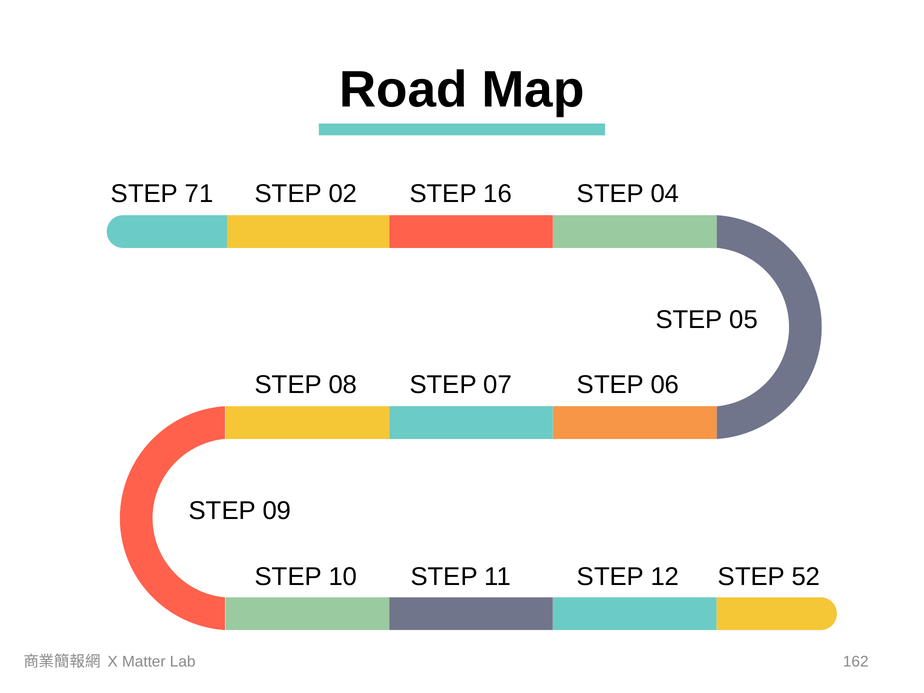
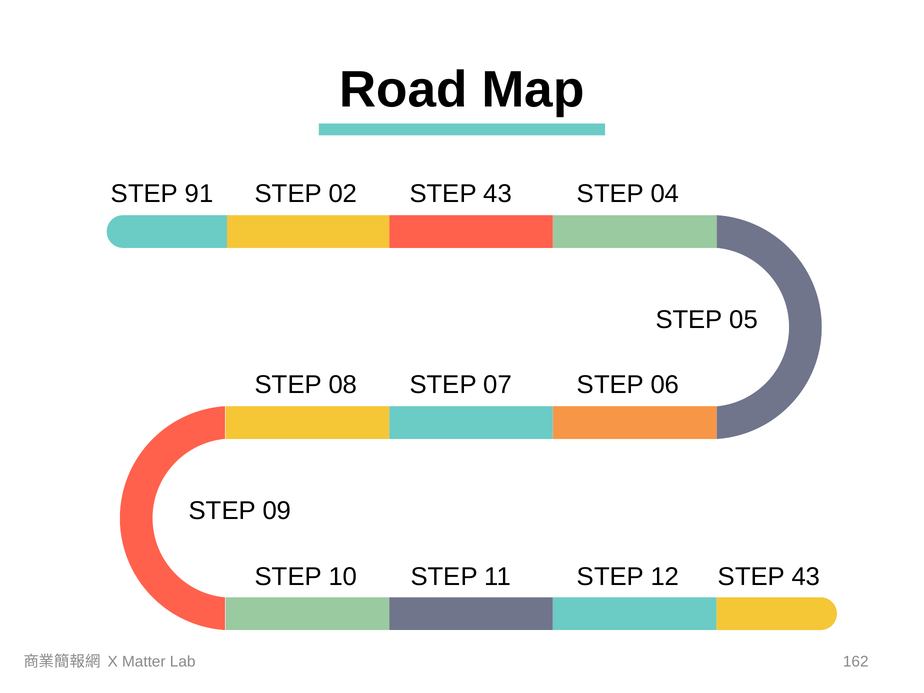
71: 71 -> 91 (199, 194)
02 STEP 16: 16 -> 43 (498, 194)
52: 52 -> 43 (806, 577)
